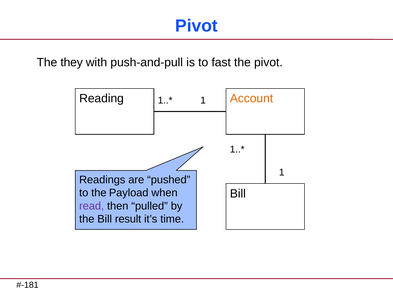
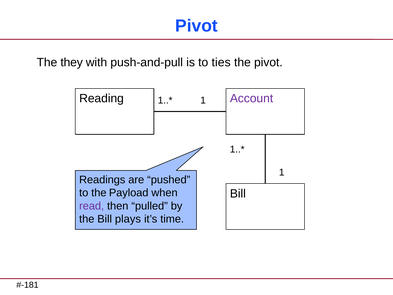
fast: fast -> ties (221, 62)
Account colour: orange -> purple (252, 98)
result: result -> plays (128, 219)
